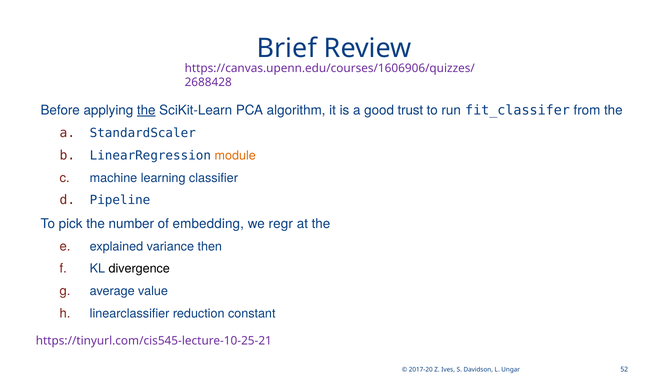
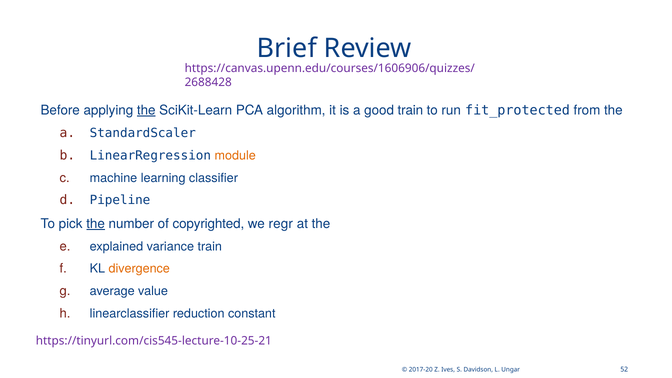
good trust: trust -> train (410, 110)
fit_classifer: fit_classifer -> fit_protected (518, 110)
the underline: none -> present (96, 224)
embedding: embedding -> copyrighted (208, 224)
variance then: then -> train (210, 246)
divergence colour: black -> orange (139, 269)
